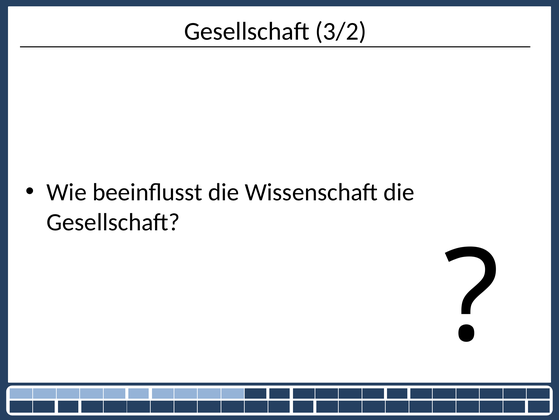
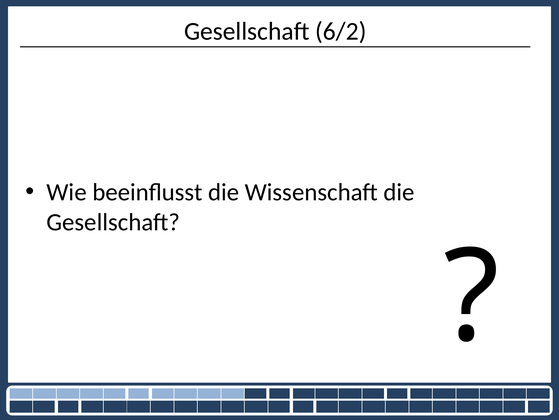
3/2: 3/2 -> 6/2 (341, 31)
